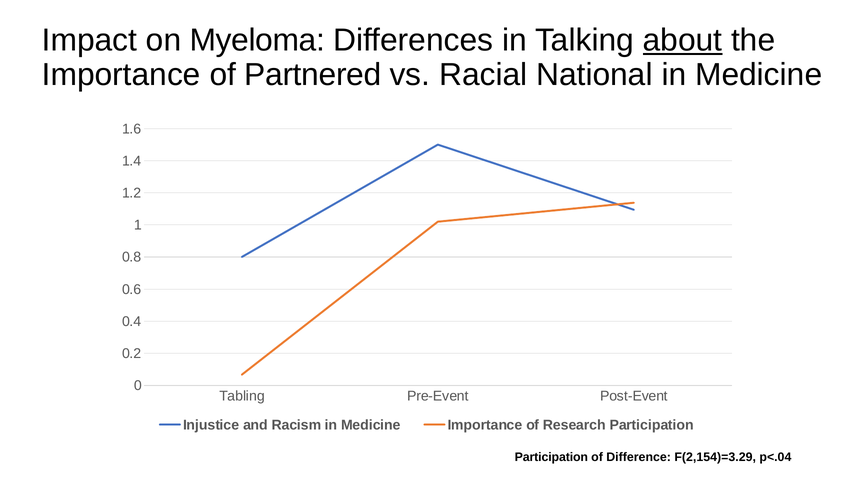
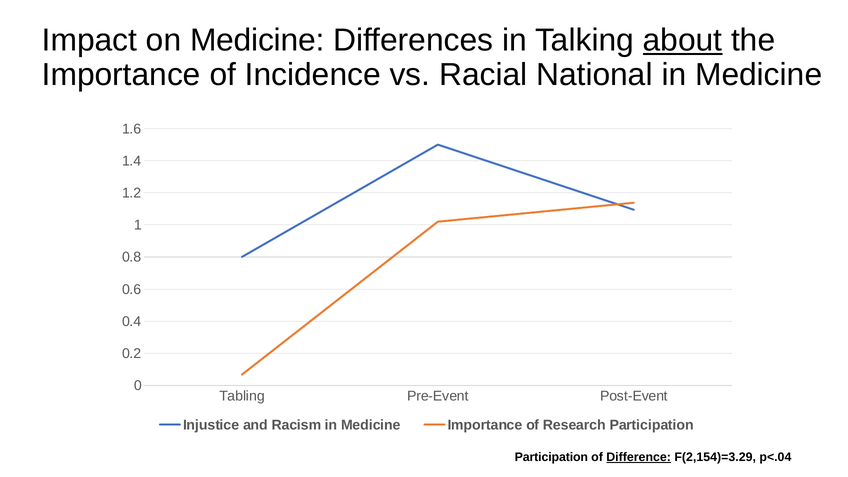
on Myeloma: Myeloma -> Medicine (257, 40)
Partnered: Partnered -> Incidence (313, 75)
Difference underline: none -> present (639, 457)
